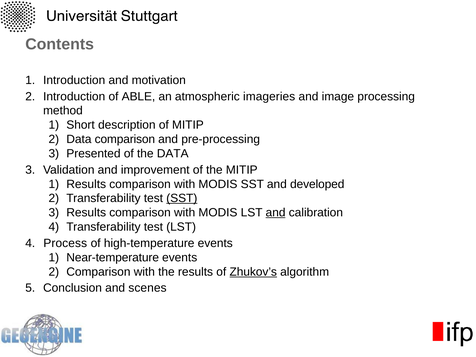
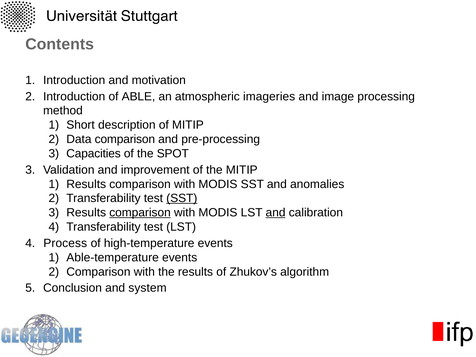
Presented: Presented -> Capacities (94, 154)
the DATA: DATA -> SPOT (173, 154)
developed: developed -> anomalies (317, 184)
comparison underline: none -> present (140, 213)
Near-temperature: Near-temperature -> Able-temperature (113, 257)
Zhukov’s underline: present -> none (253, 272)
scenes: scenes -> system (147, 288)
